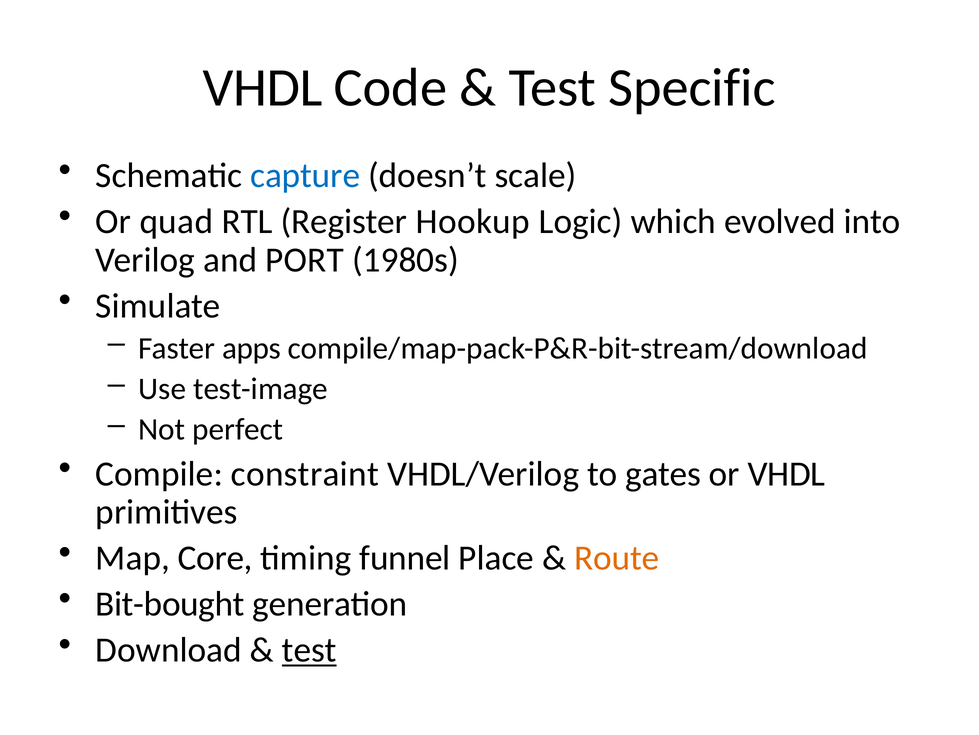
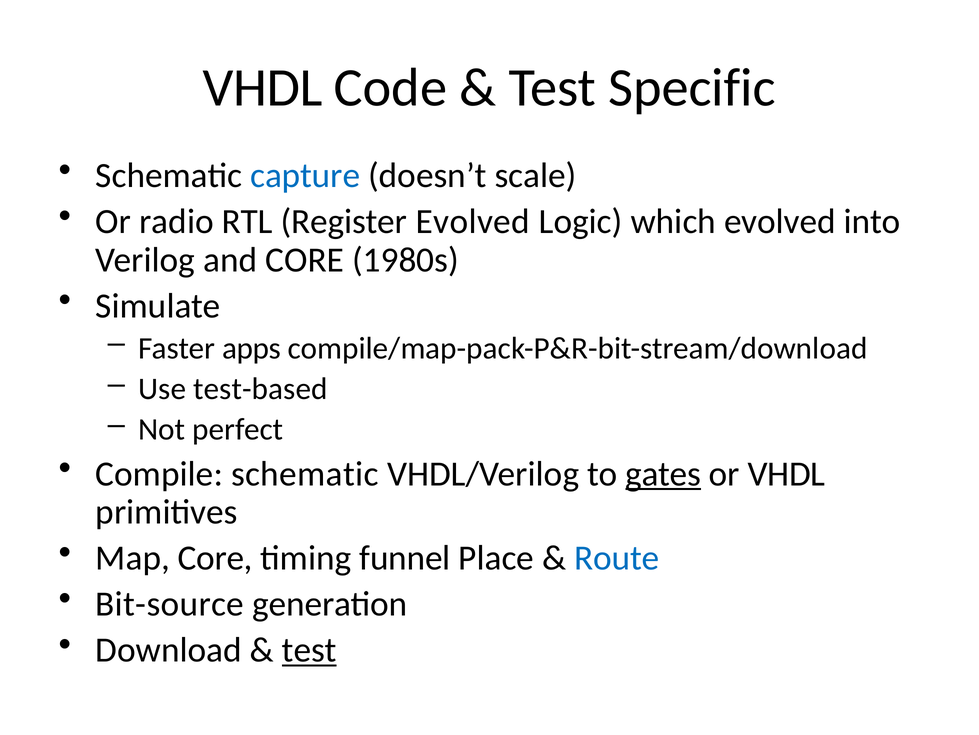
quad: quad -> radio (176, 221)
Register Hookup: Hookup -> Evolved (473, 221)
and PORT: PORT -> CORE (305, 260)
test-image: test-image -> test-based (260, 388)
Compile constraint: constraint -> schematic (305, 473)
gates underline: none -> present (663, 473)
Route colour: orange -> blue (617, 558)
Bit-bought: Bit-bought -> Bit-source (170, 604)
